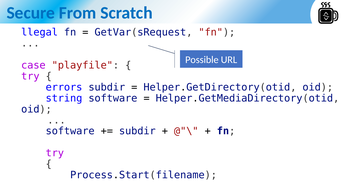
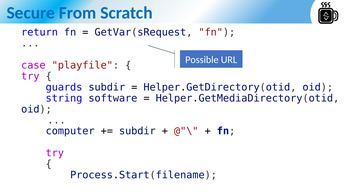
llegal: llegal -> return (40, 32)
errors: errors -> guards (64, 87)
software: software -> computer (70, 131)
